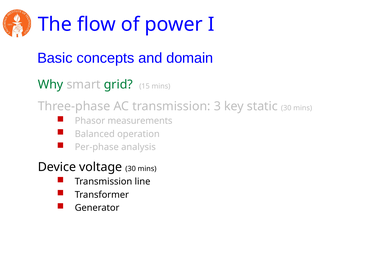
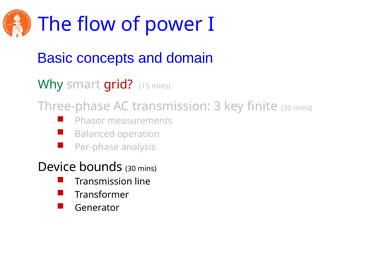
grid colour: green -> red (118, 85)
static: static -> finite (262, 106)
voltage: voltage -> bounds (101, 167)
